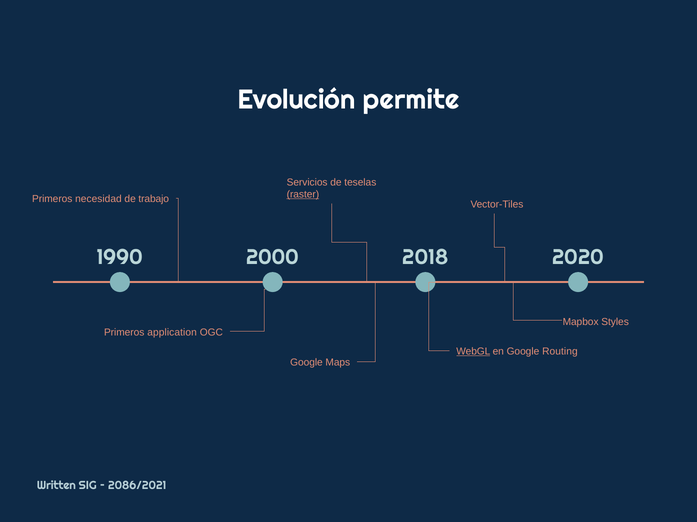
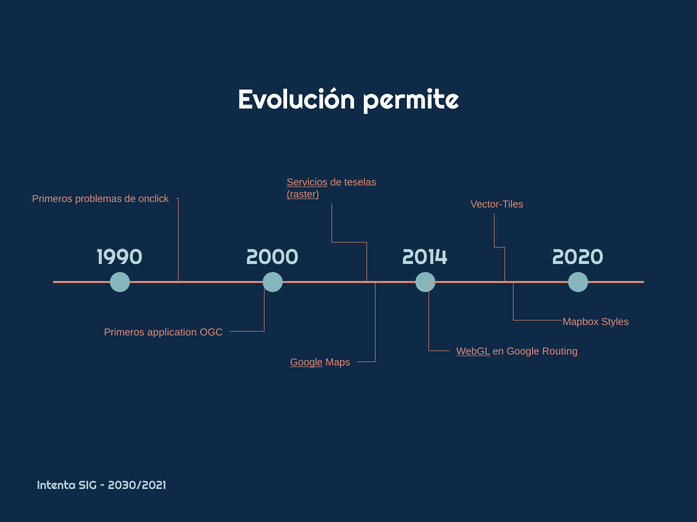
Servicios underline: none -> present (307, 183)
necesidad: necesidad -> problemas (99, 199)
trabajo: trabajo -> onclick (154, 199)
2018: 2018 -> 2014 (425, 258)
Google underline: none -> present (306, 363)
Written: Written -> Intenta (56, 486)
2086/2021: 2086/2021 -> 2030/2021 (137, 486)
